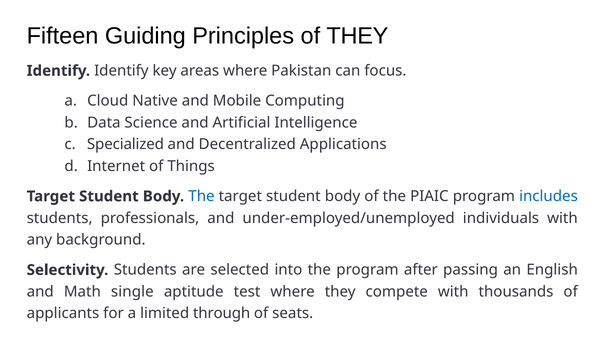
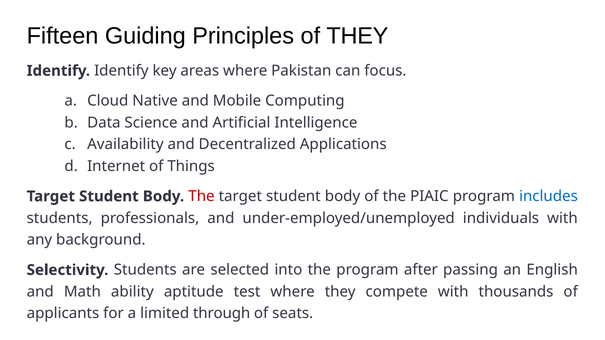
Specialized: Specialized -> Availability (125, 145)
The colour: blue -> red (201, 197)
single: single -> ability (132, 292)
